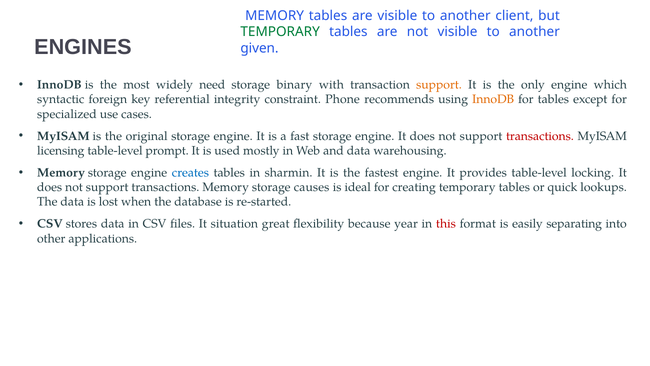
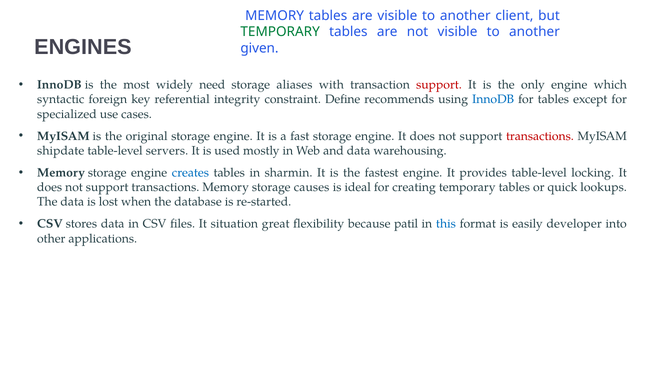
binary: binary -> aliases (294, 85)
support colour: orange -> red (439, 85)
Phone: Phone -> Define (343, 99)
InnoDB colour: orange -> blue (493, 99)
licensing: licensing -> shipdate (61, 151)
prompt: prompt -> servers (167, 151)
year: year -> patil (406, 224)
this colour: red -> blue (446, 224)
separating: separating -> developer (574, 224)
